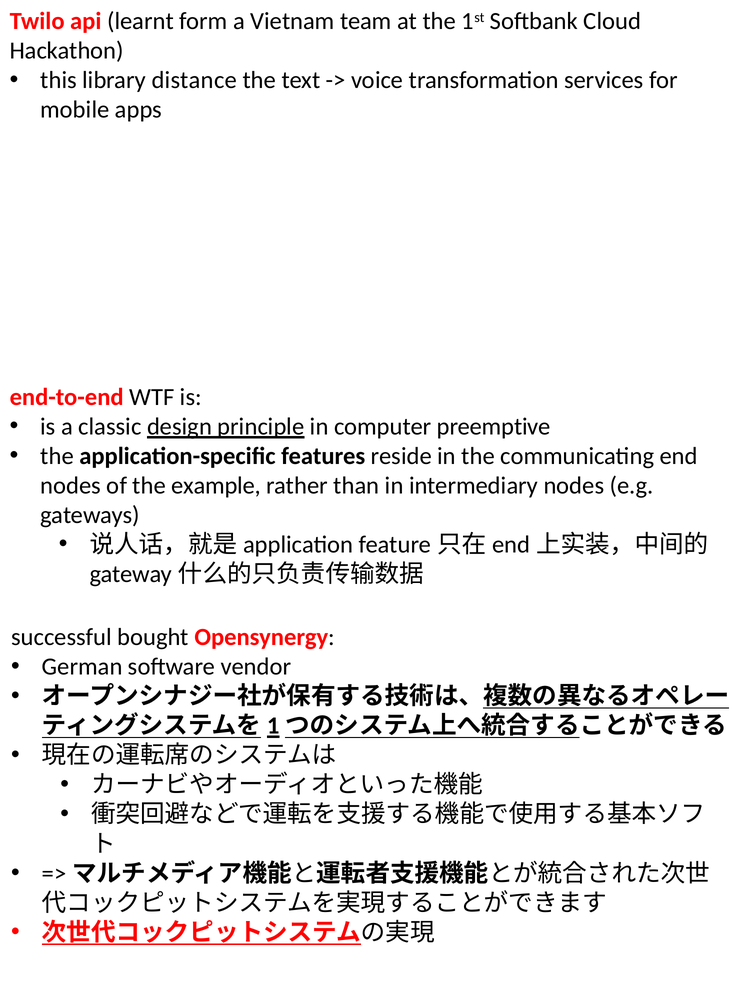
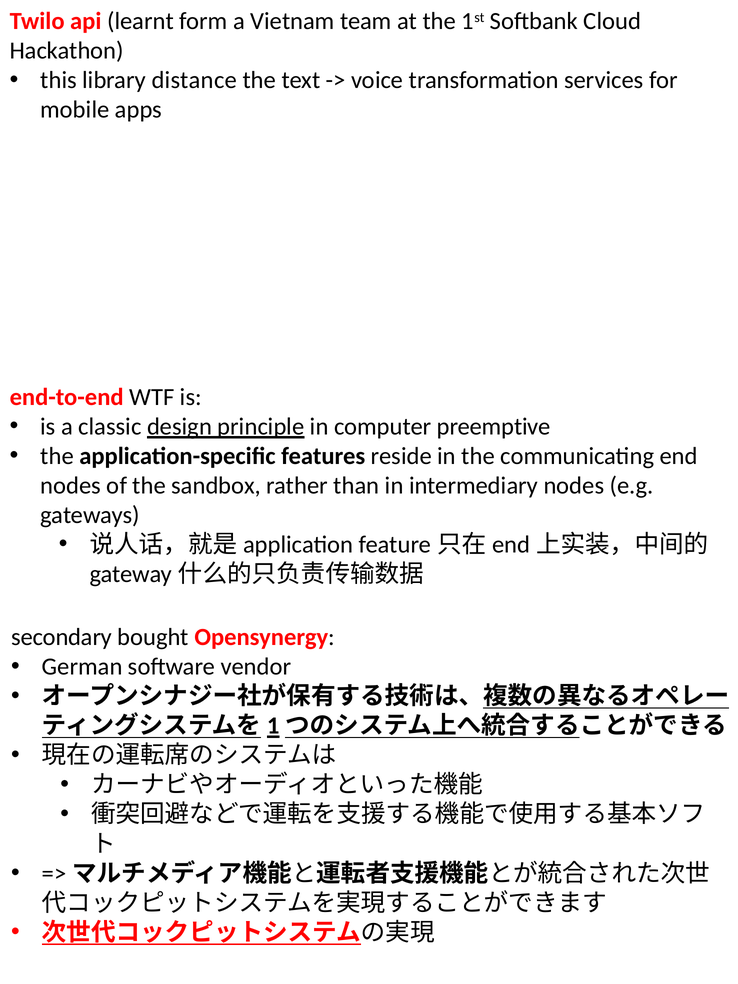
example: example -> sandbox (216, 486)
successful: successful -> secondary (62, 637)
